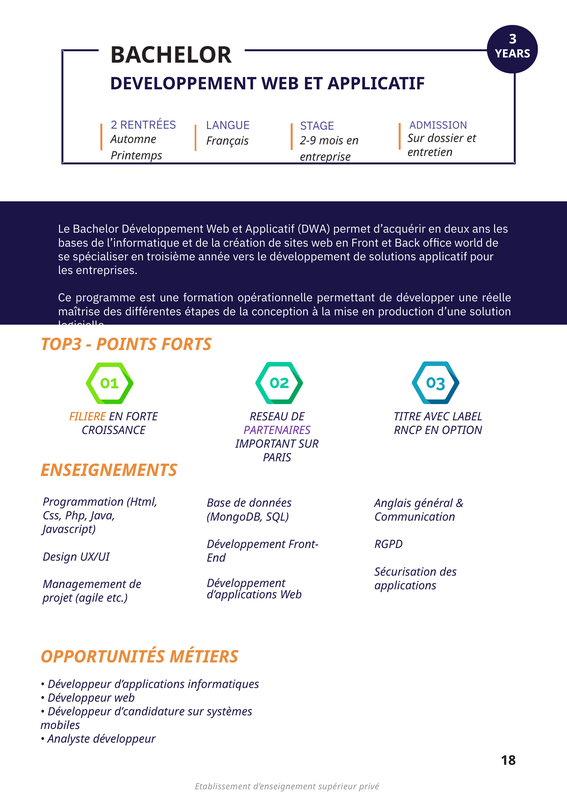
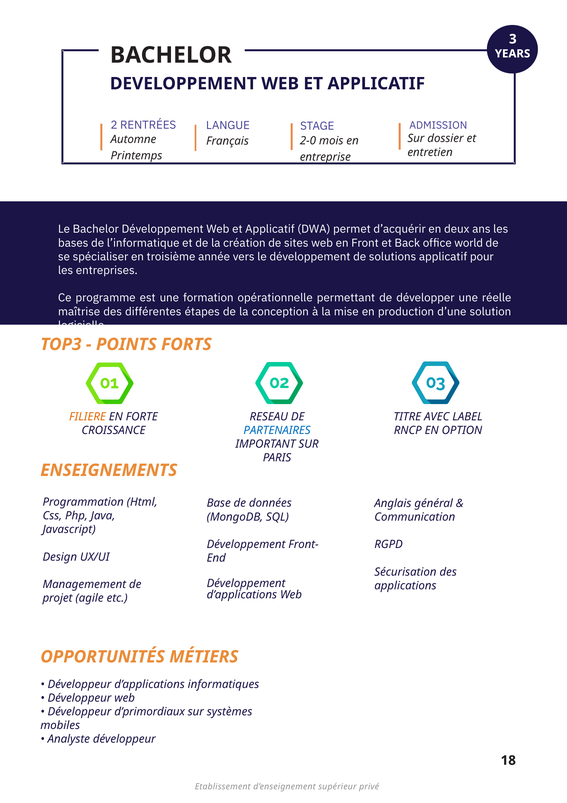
2-9: 2-9 -> 2-0 (308, 141)
PARTENAIRES colour: purple -> blue (277, 430)
d’candidature: d’candidature -> d’primordiaux (150, 711)
